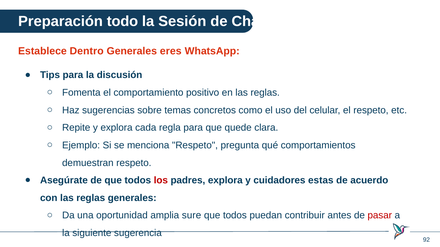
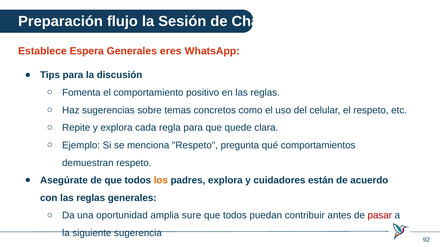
todo: todo -> flujo (122, 22)
Dentro: Dentro -> Espera (87, 51)
los colour: red -> orange (161, 181)
estas: estas -> están (321, 181)
